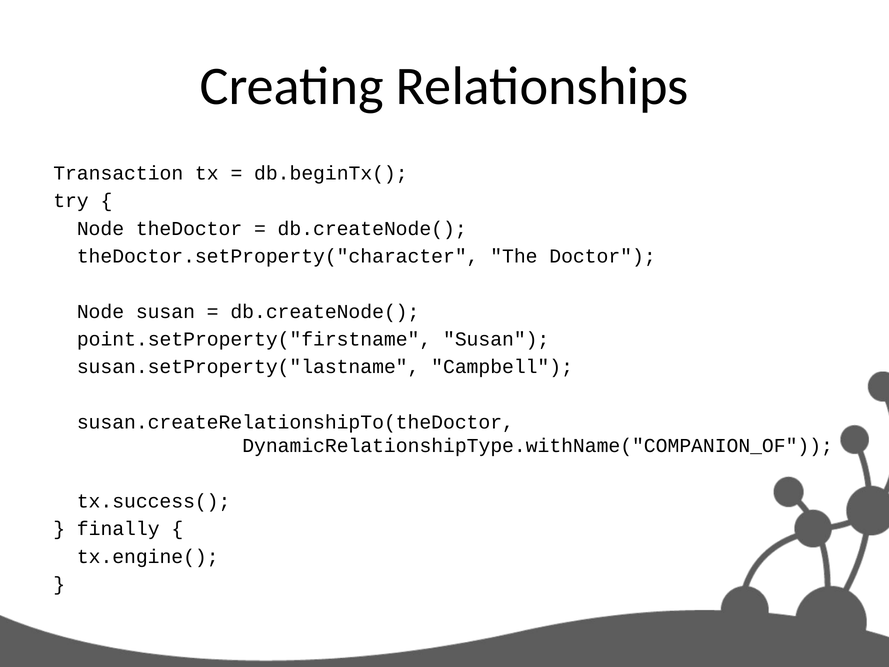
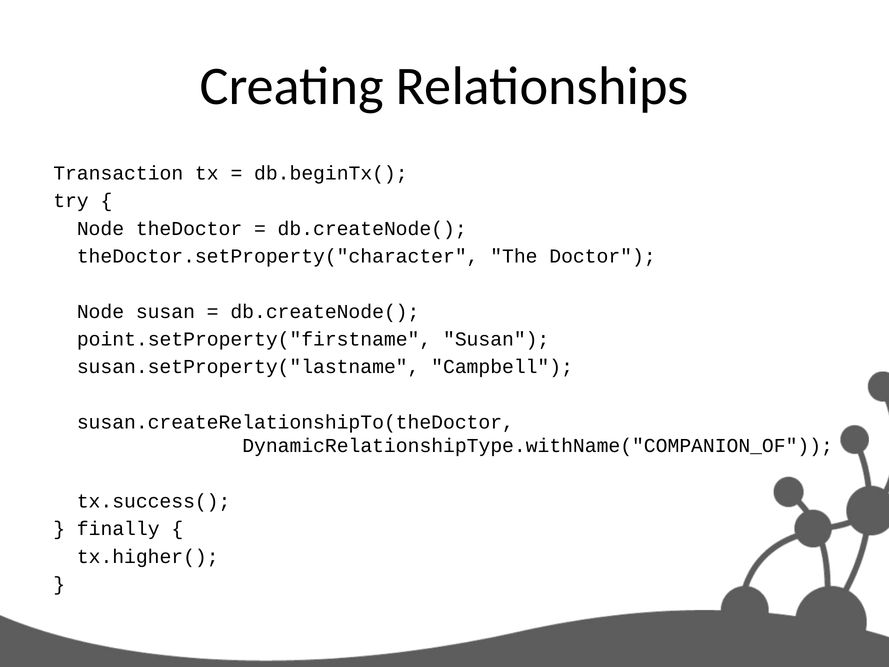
tx.engine(: tx.engine( -> tx.higher( (148, 556)
